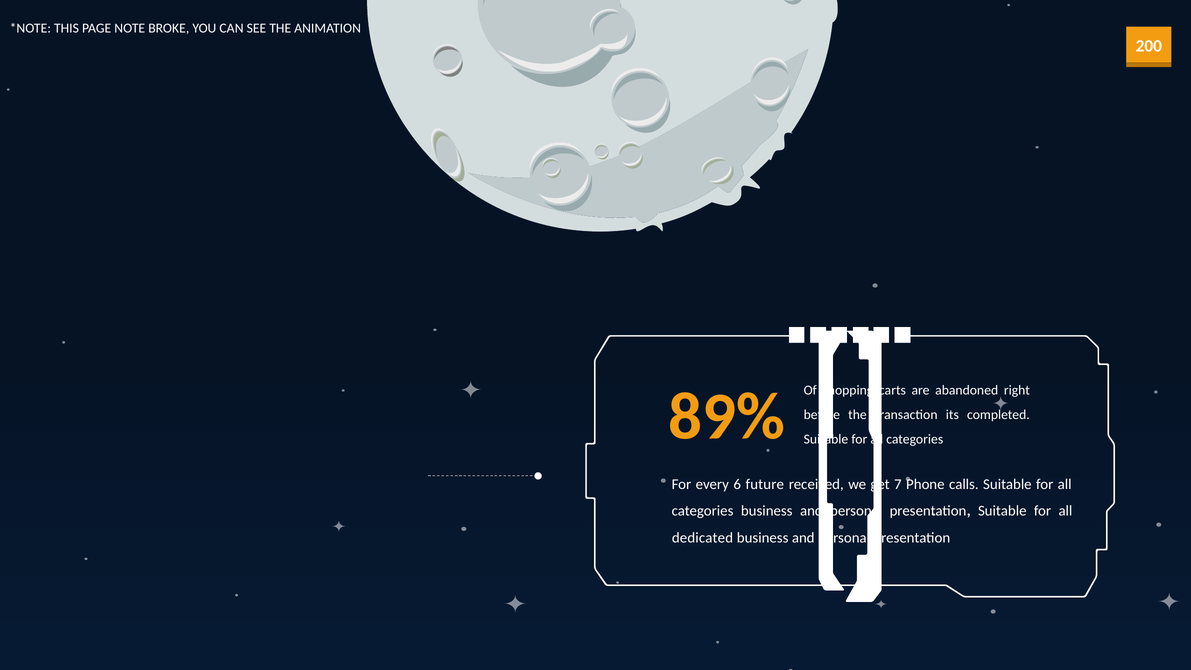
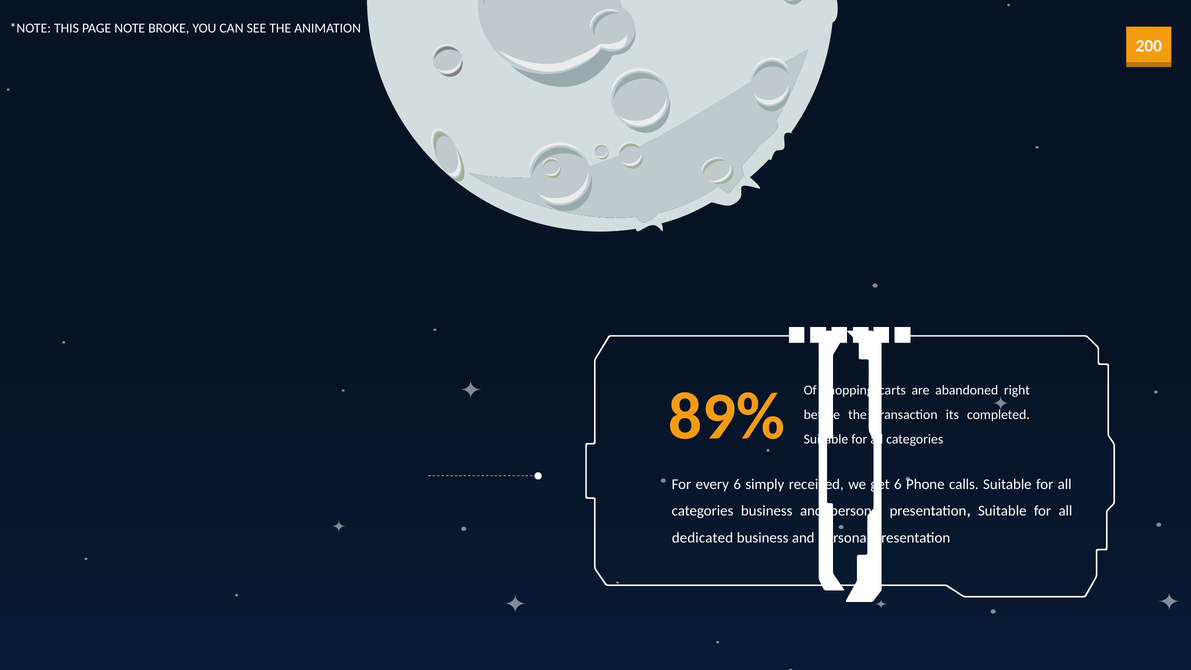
future: future -> simply (765, 484)
get 7: 7 -> 6 (898, 484)
